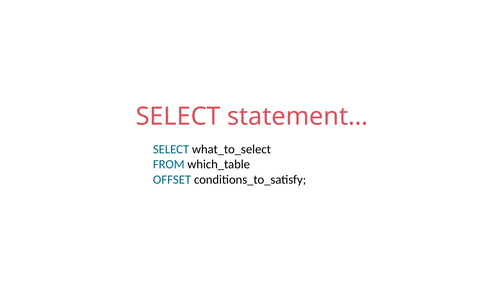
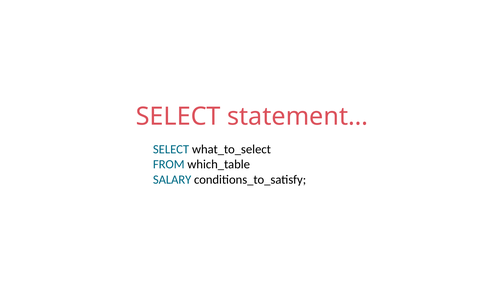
OFFSET: OFFSET -> SALARY (172, 179)
